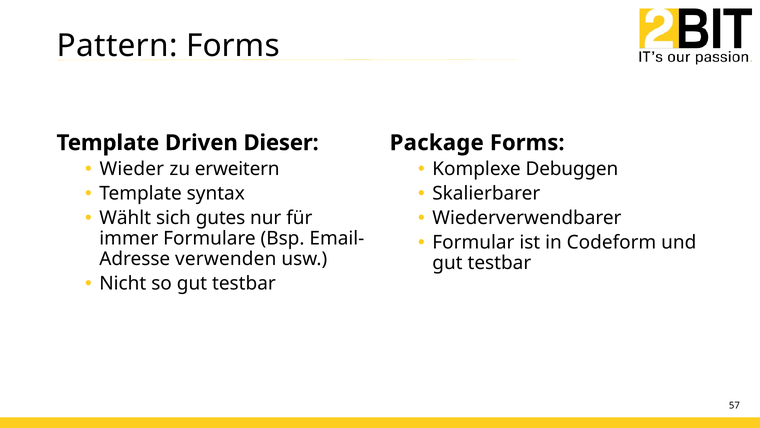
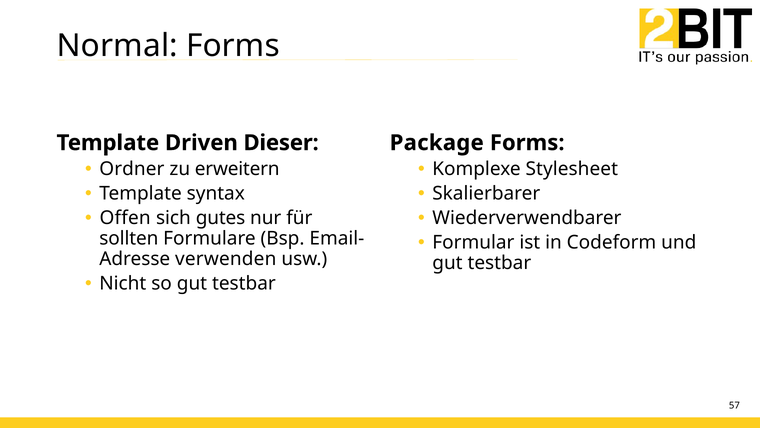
Pattern: Pattern -> Normal (117, 46)
Wieder: Wieder -> Ordner (132, 169)
Debuggen: Debuggen -> Stylesheet (572, 169)
Wählt: Wählt -> Offen (125, 218)
immer: immer -> sollten (129, 238)
